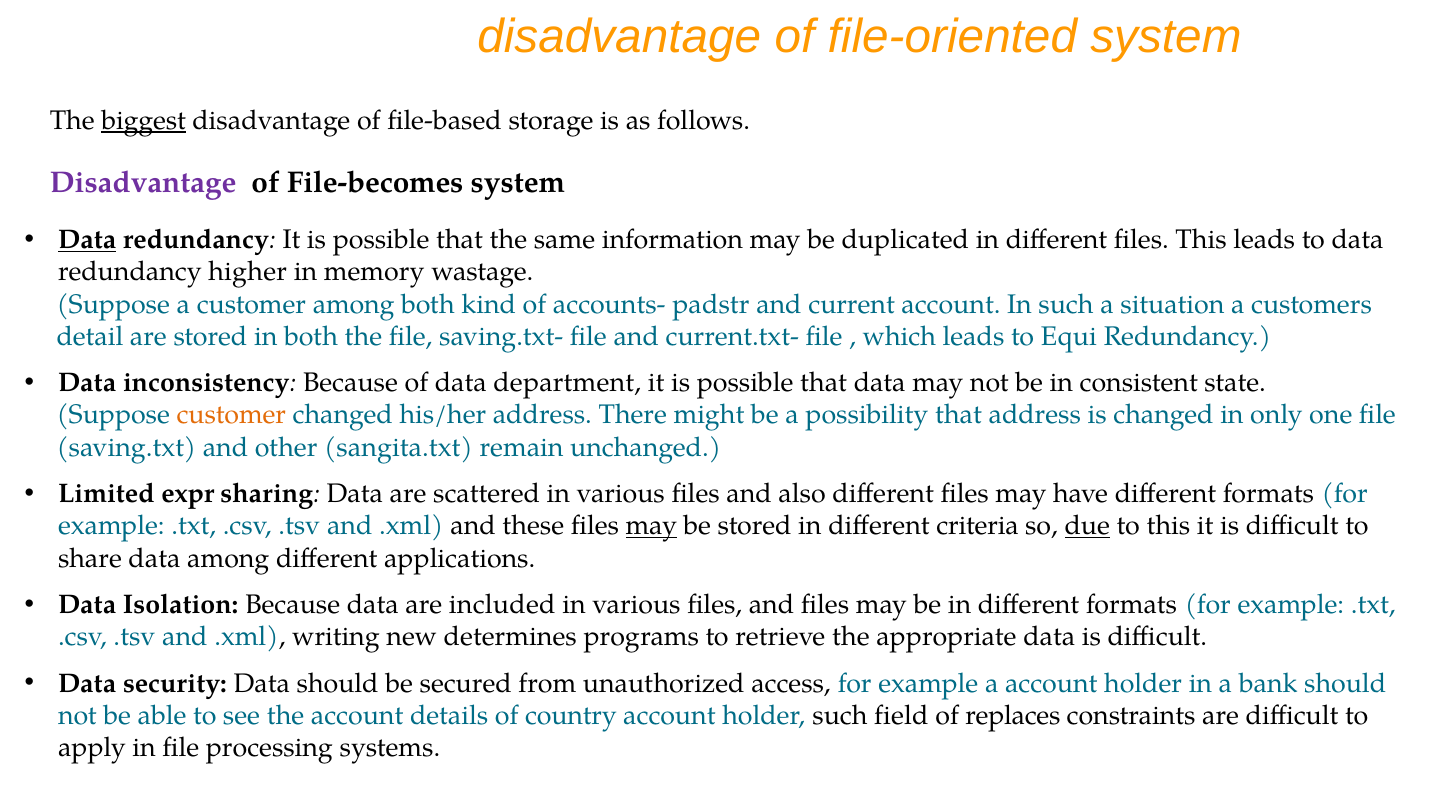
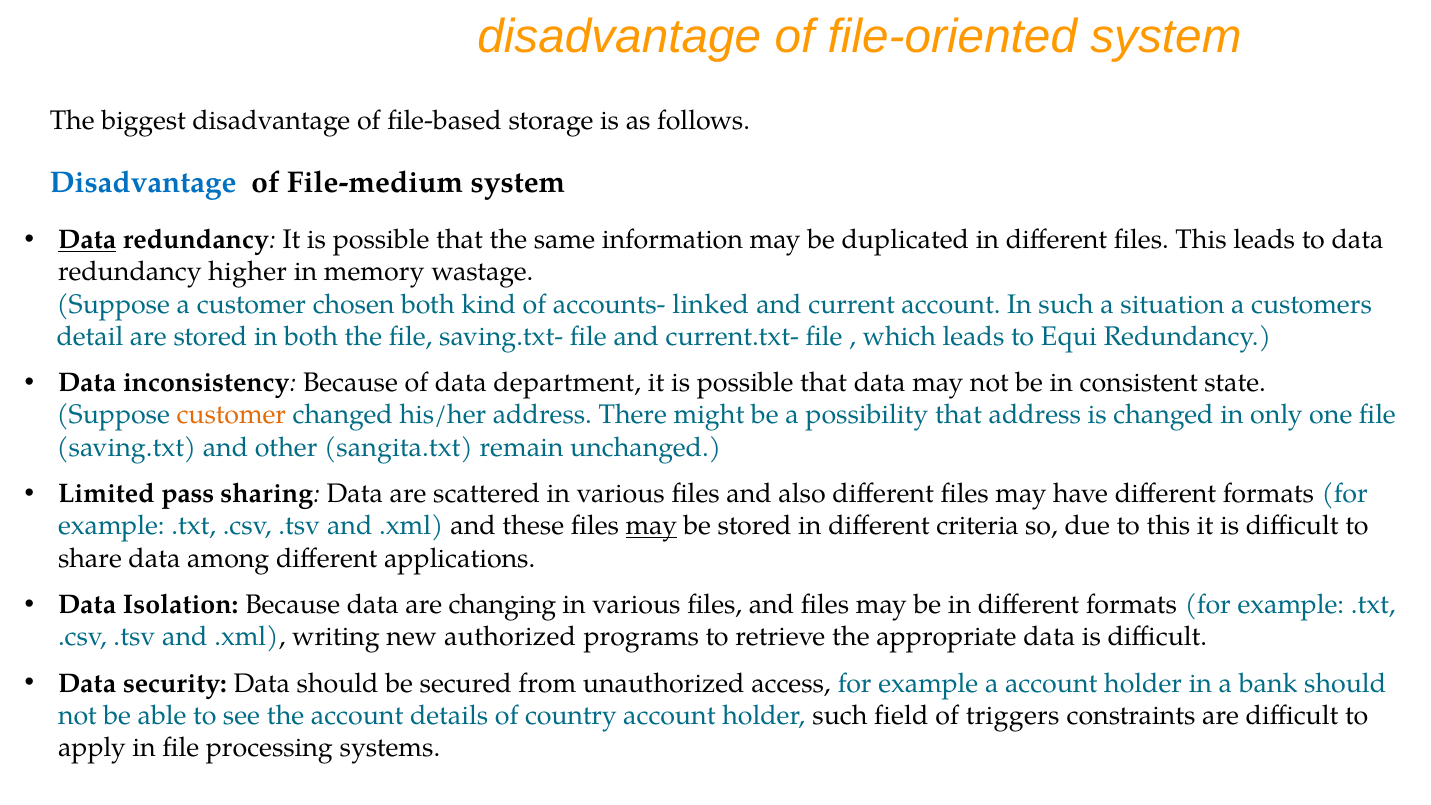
biggest underline: present -> none (144, 120)
Disadvantage colour: purple -> blue (143, 183)
File-becomes: File-becomes -> File-medium (375, 183)
customer among: among -> chosen (354, 304)
padstr: padstr -> linked (711, 304)
expr: expr -> pass (188, 494)
due underline: present -> none (1087, 526)
included: included -> changing (502, 605)
determines: determines -> authorized (510, 637)
replaces: replaces -> triggers (1013, 715)
